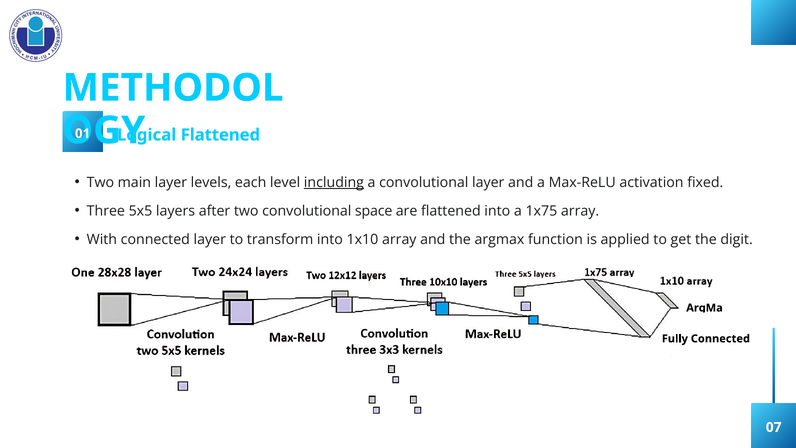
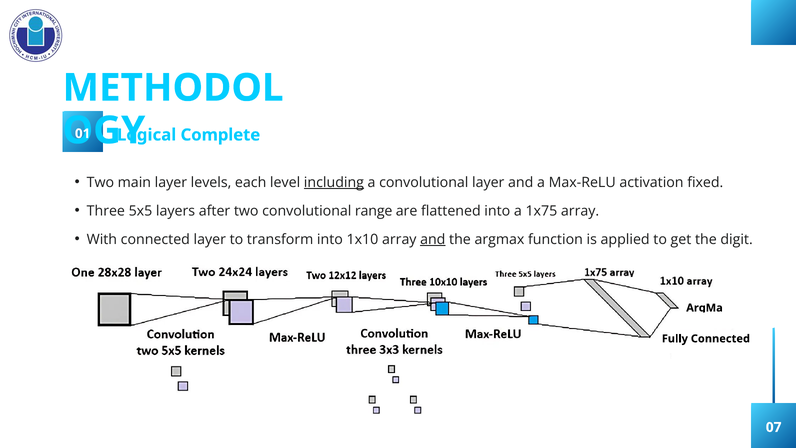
Flattened: Flattened -> Complete (220, 135)
space: space -> range (374, 211)
and underline: none -> present (433, 239)
